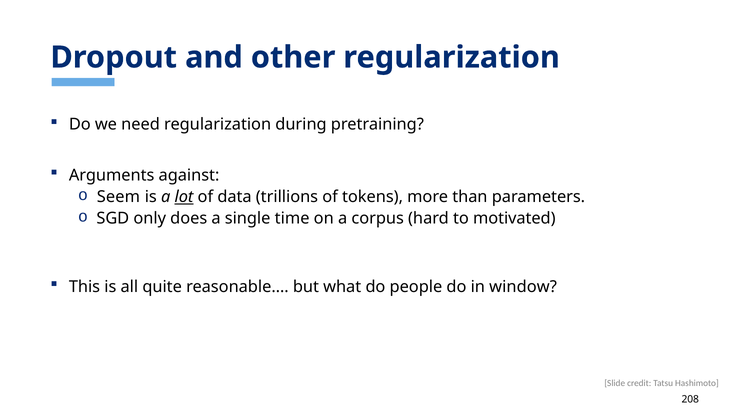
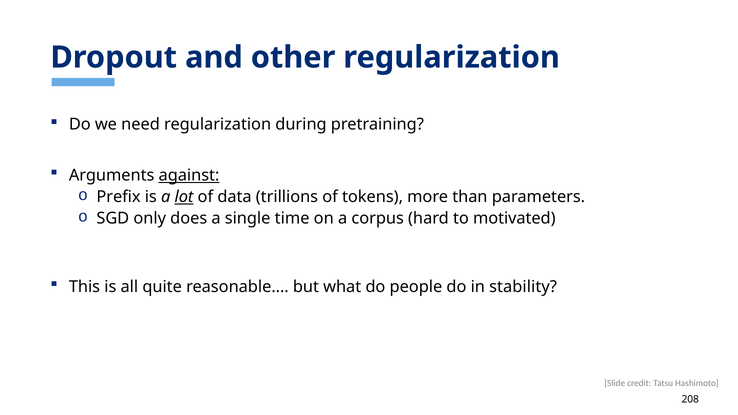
against underline: none -> present (189, 175)
Seem: Seem -> Prefix (119, 197)
window: window -> stability (523, 287)
